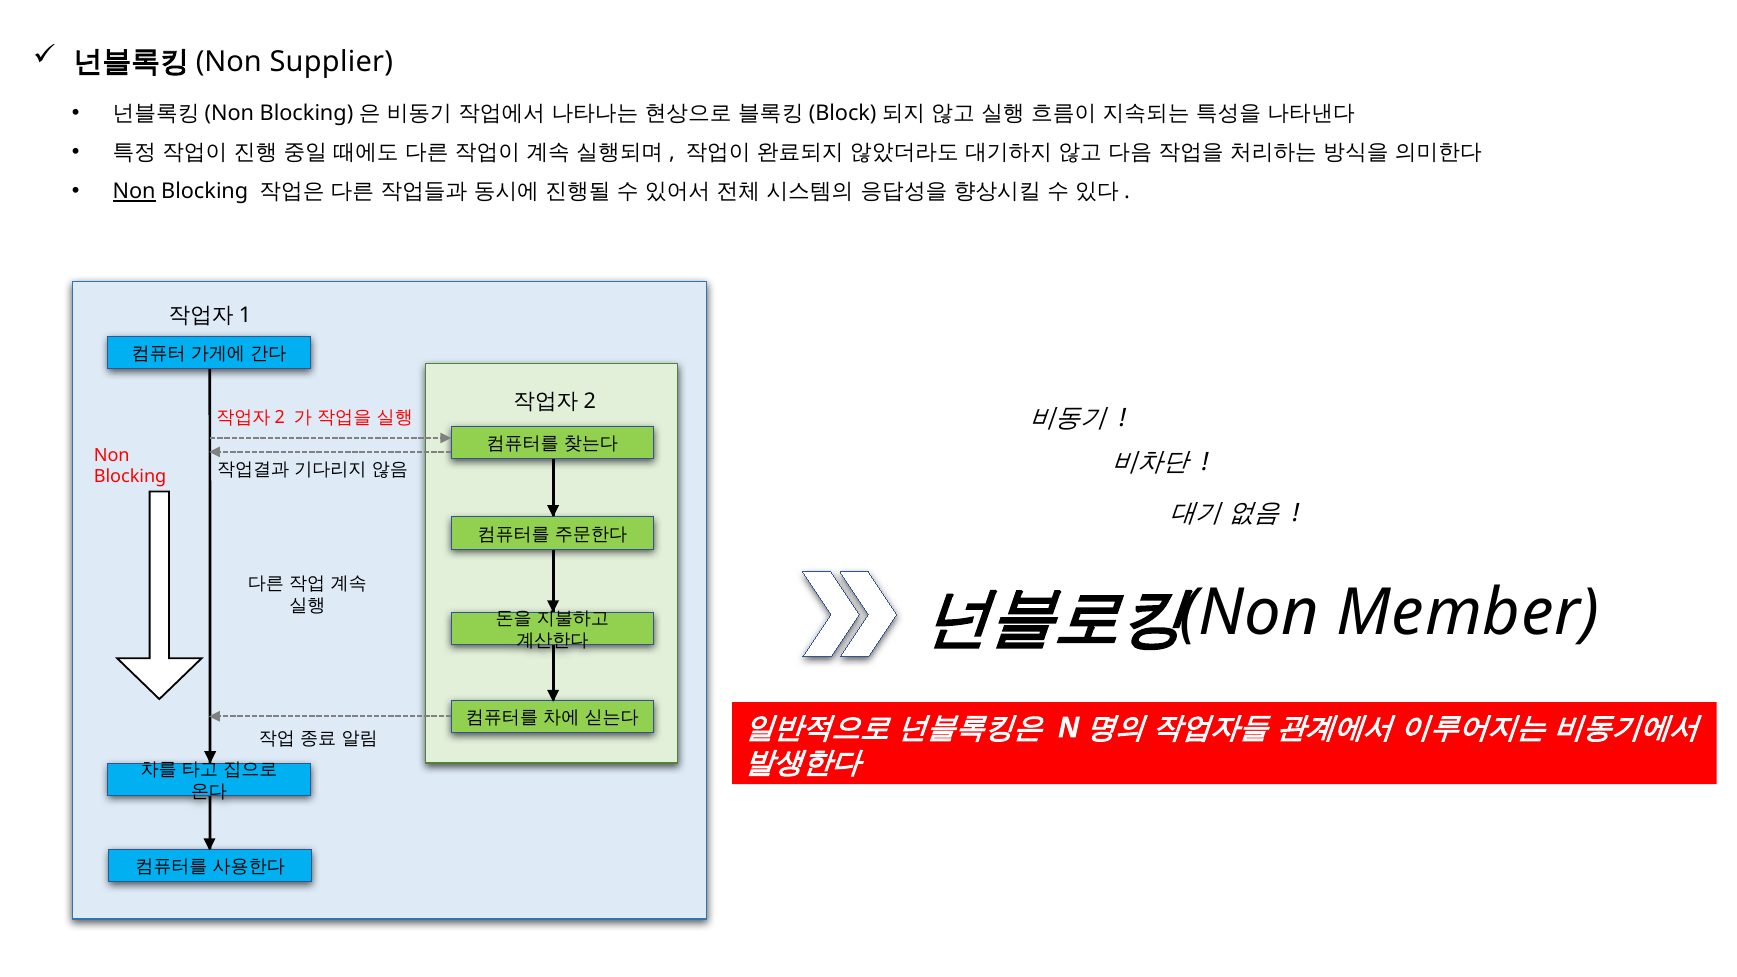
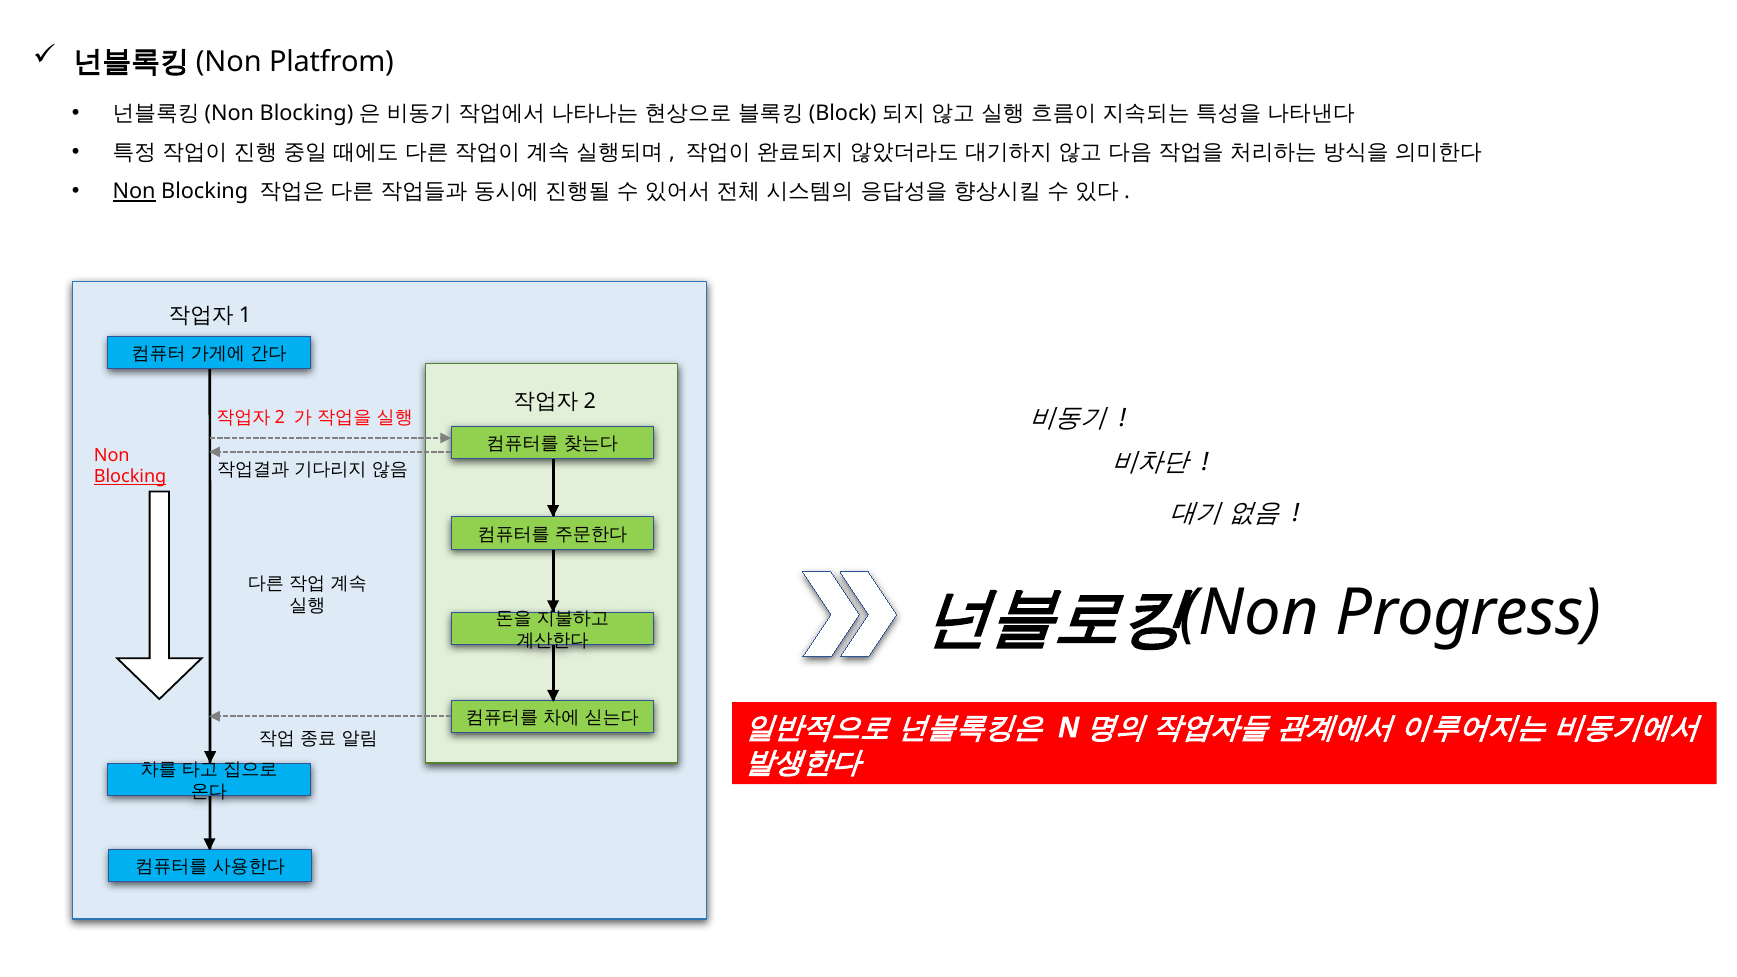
Supplier: Supplier -> Platfrom (332, 61)
Blocking underline: none -> present (130, 477)
Member: Member -> Progress (1469, 613)
